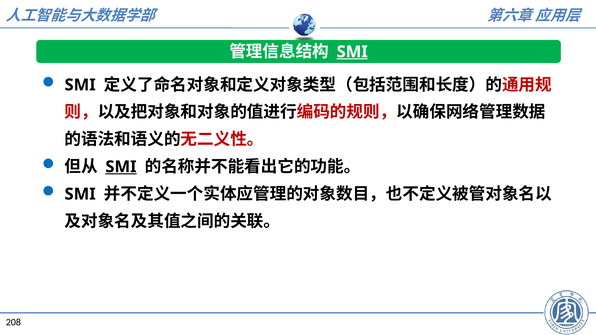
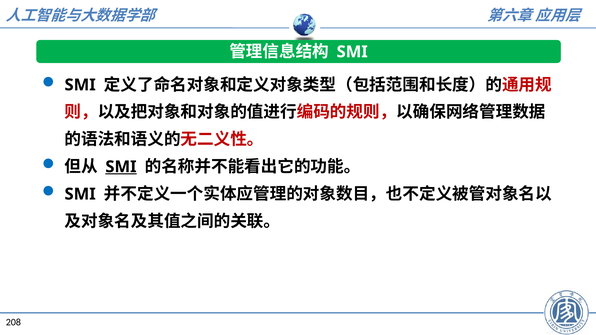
SMI underline: present -> none (352, 52)
